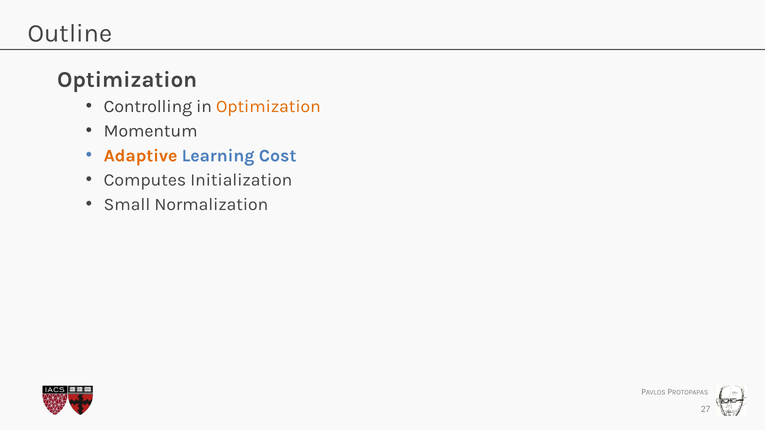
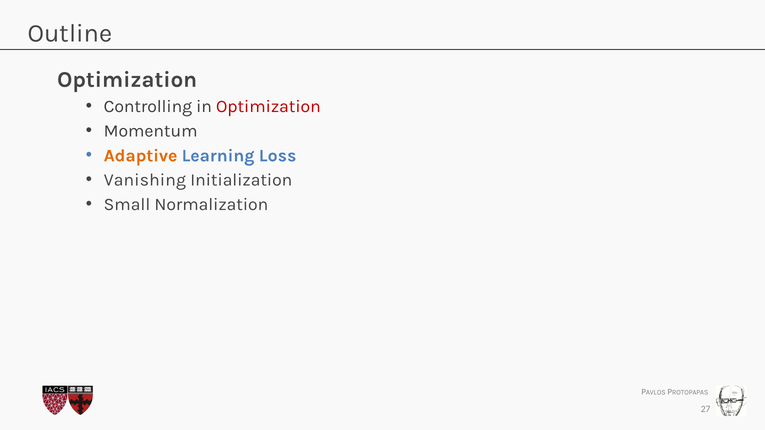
Optimization colour: orange -> red (268, 107)
Cost: Cost -> Loss (278, 156)
Computes: Computes -> Vanishing (145, 180)
